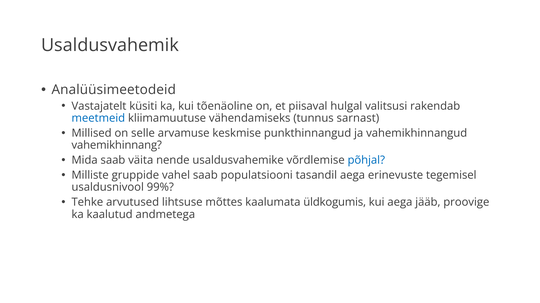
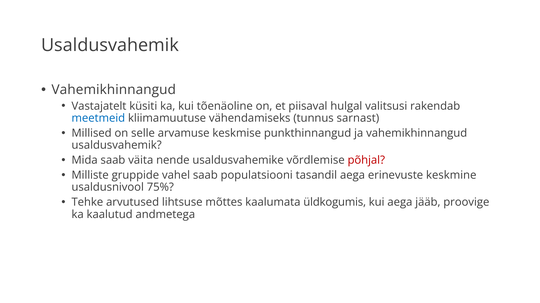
Analüüsimeetodeid: Analüüsimeetodeid -> Vahemikhinnangud (114, 90)
vahemikhinnang: vahemikhinnang -> usaldusvahemik (117, 146)
põhjal colour: blue -> red (366, 161)
tegemisel: tegemisel -> keskmine (451, 176)
99%: 99% -> 75% (160, 188)
